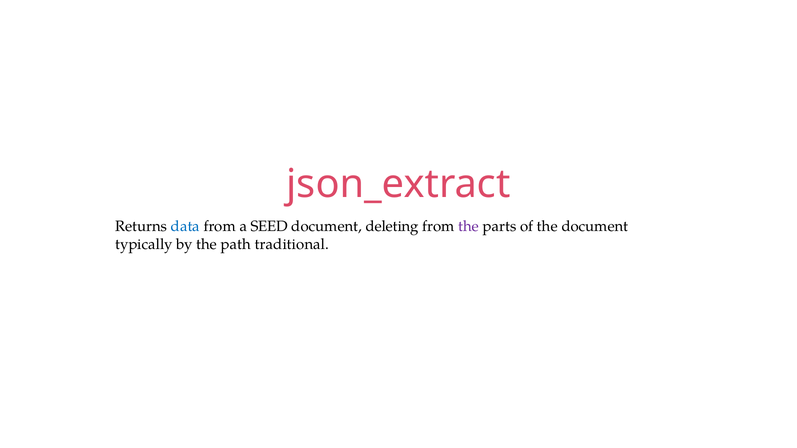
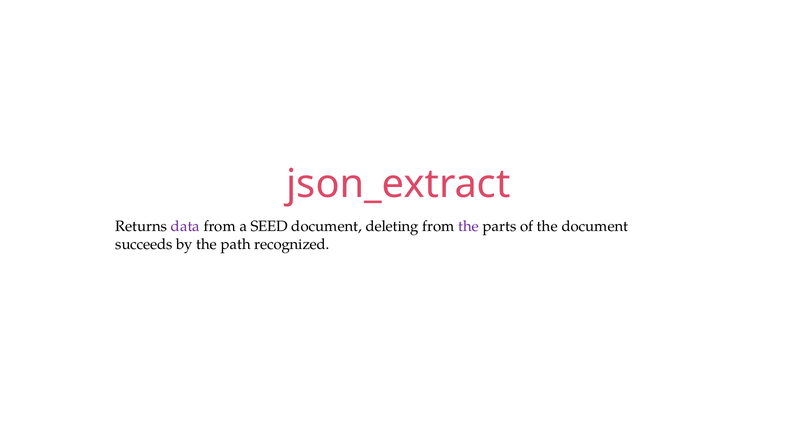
data colour: blue -> purple (185, 226)
typically: typically -> succeeds (144, 244)
traditional: traditional -> recognized (292, 244)
